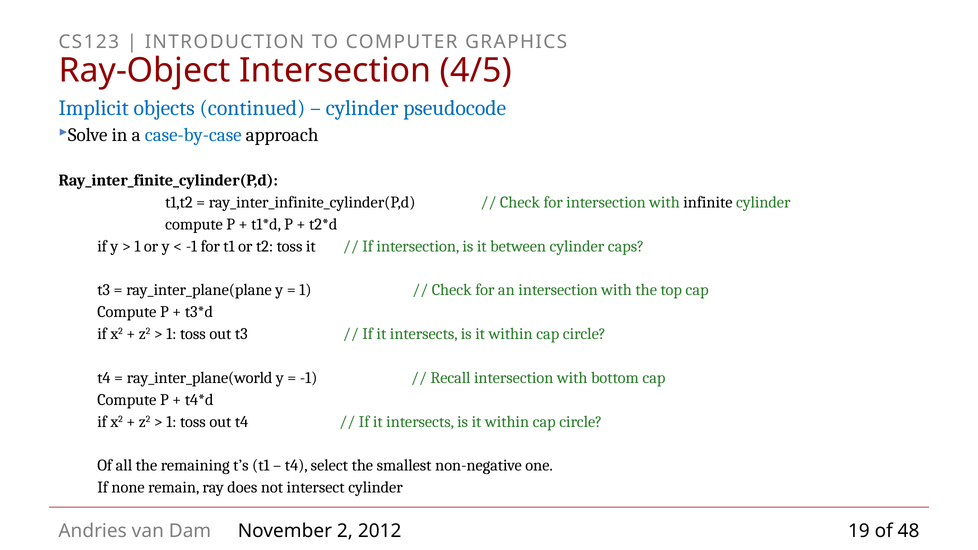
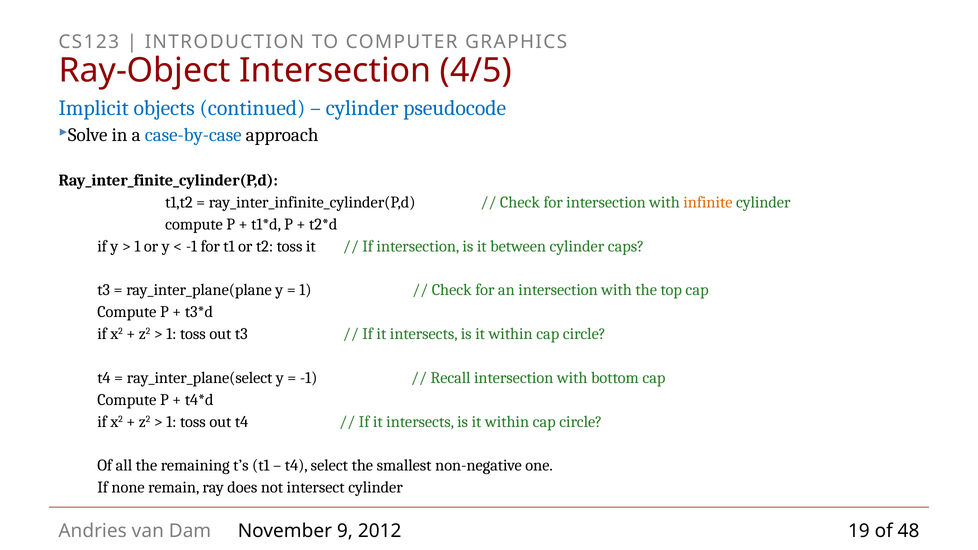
infinite colour: black -> orange (708, 202)
ray_inter_plane(world: ray_inter_plane(world -> ray_inter_plane(select (200, 378)
2: 2 -> 9 (345, 531)
